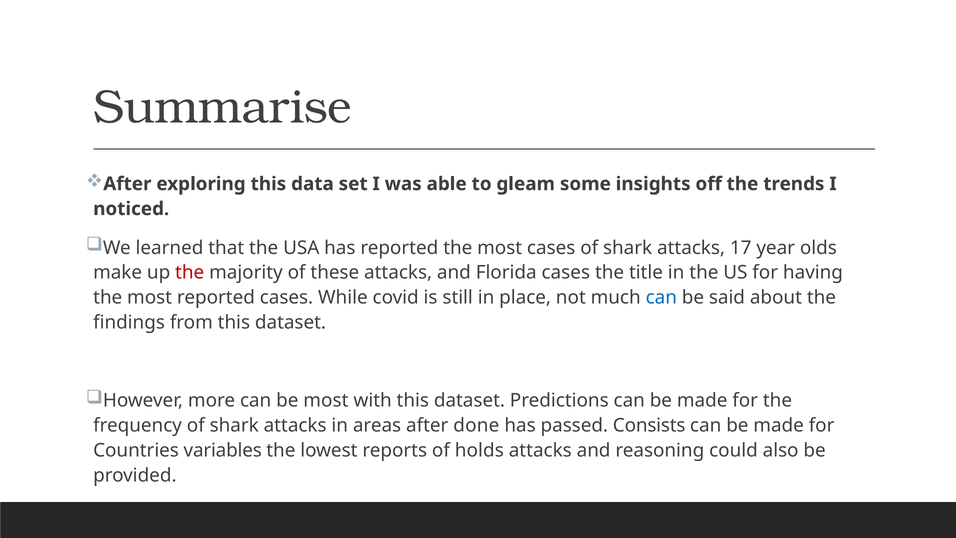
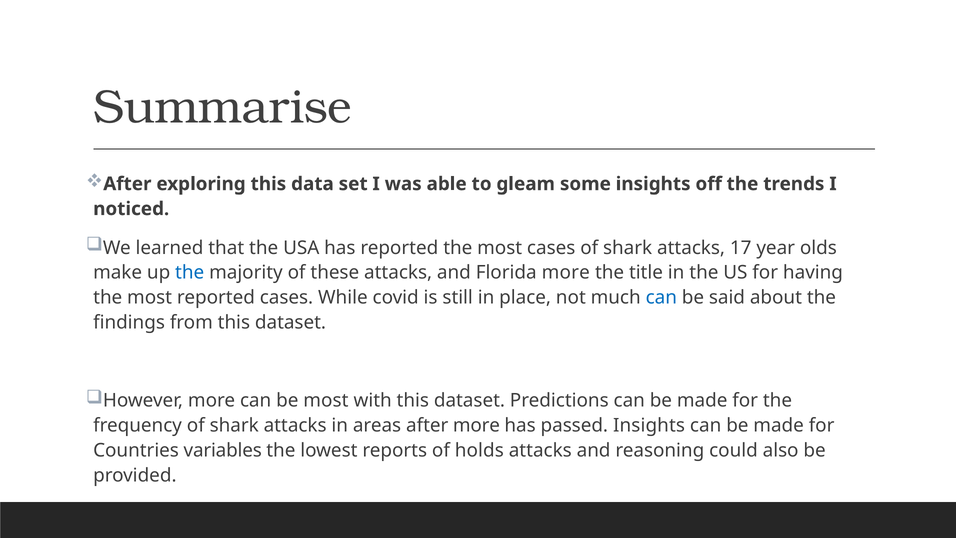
the colour: red -> blue (190, 273)
Florida cases: cases -> more (566, 273)
after done: done -> more (477, 425)
passed Consists: Consists -> Insights (649, 425)
